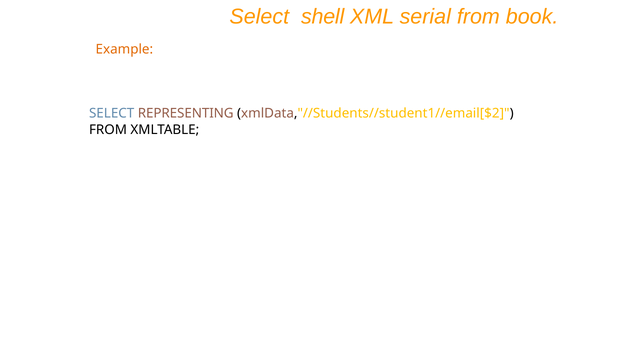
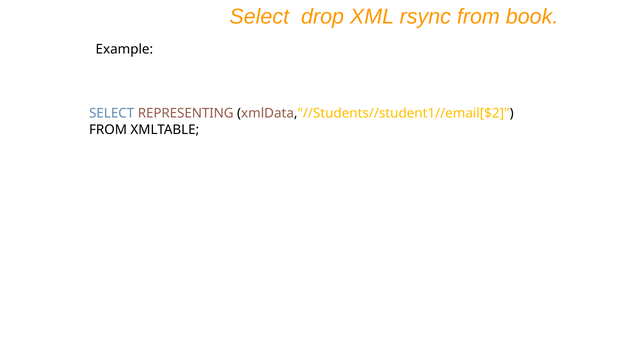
shell: shell -> drop (323, 17)
serial: serial -> rsync (425, 17)
Example colour: orange -> black (124, 49)
